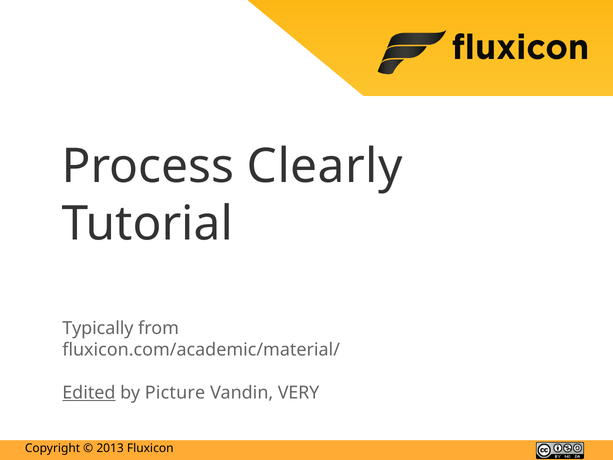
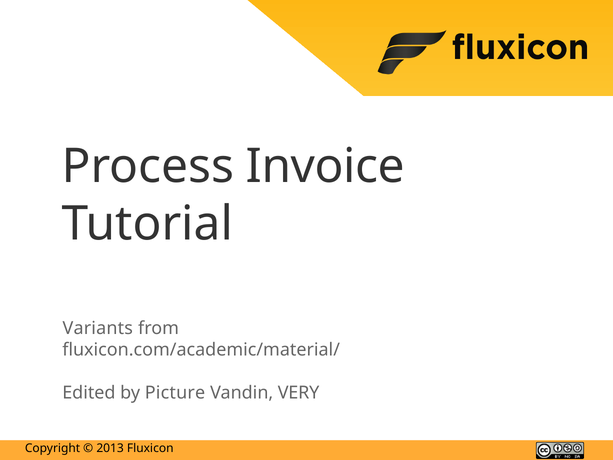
Clearly: Clearly -> Invoice (325, 166)
Typically: Typically -> Variants (98, 328)
Edited underline: present -> none (89, 393)
